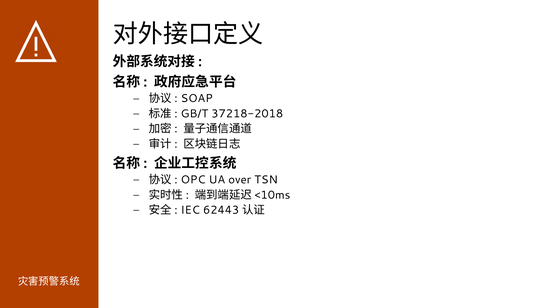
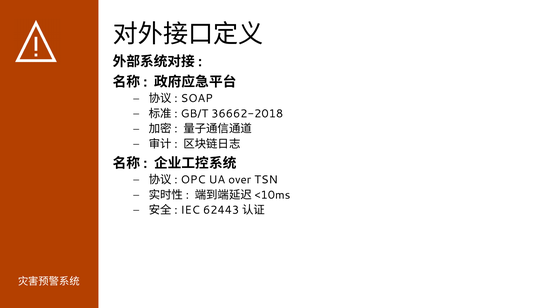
37218-2018: 37218-2018 -> 36662-2018 (247, 114)
